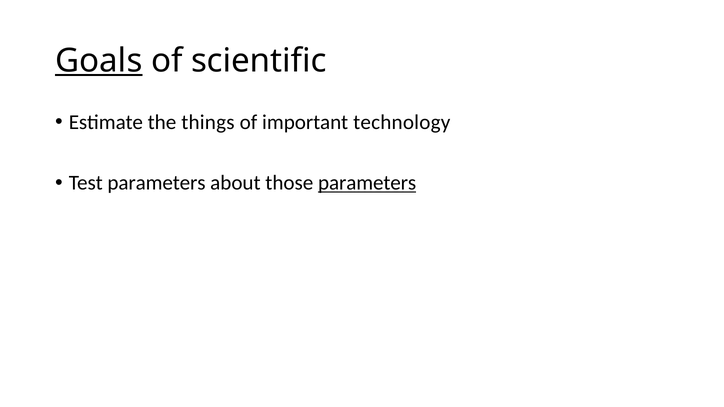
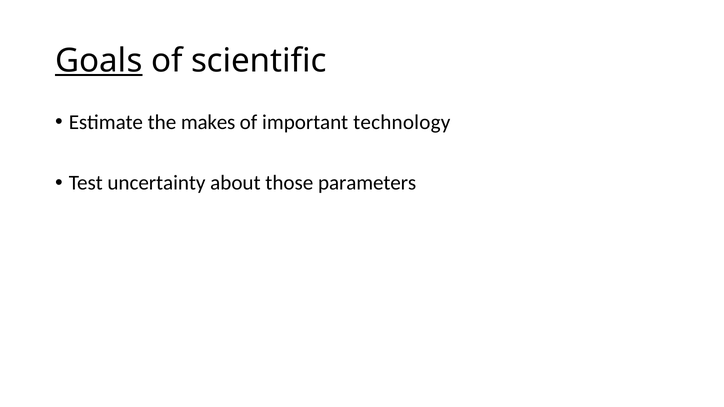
things: things -> makes (208, 122)
Test parameters: parameters -> uncertainty (156, 183)
parameters underline: present -> none (367, 183)
